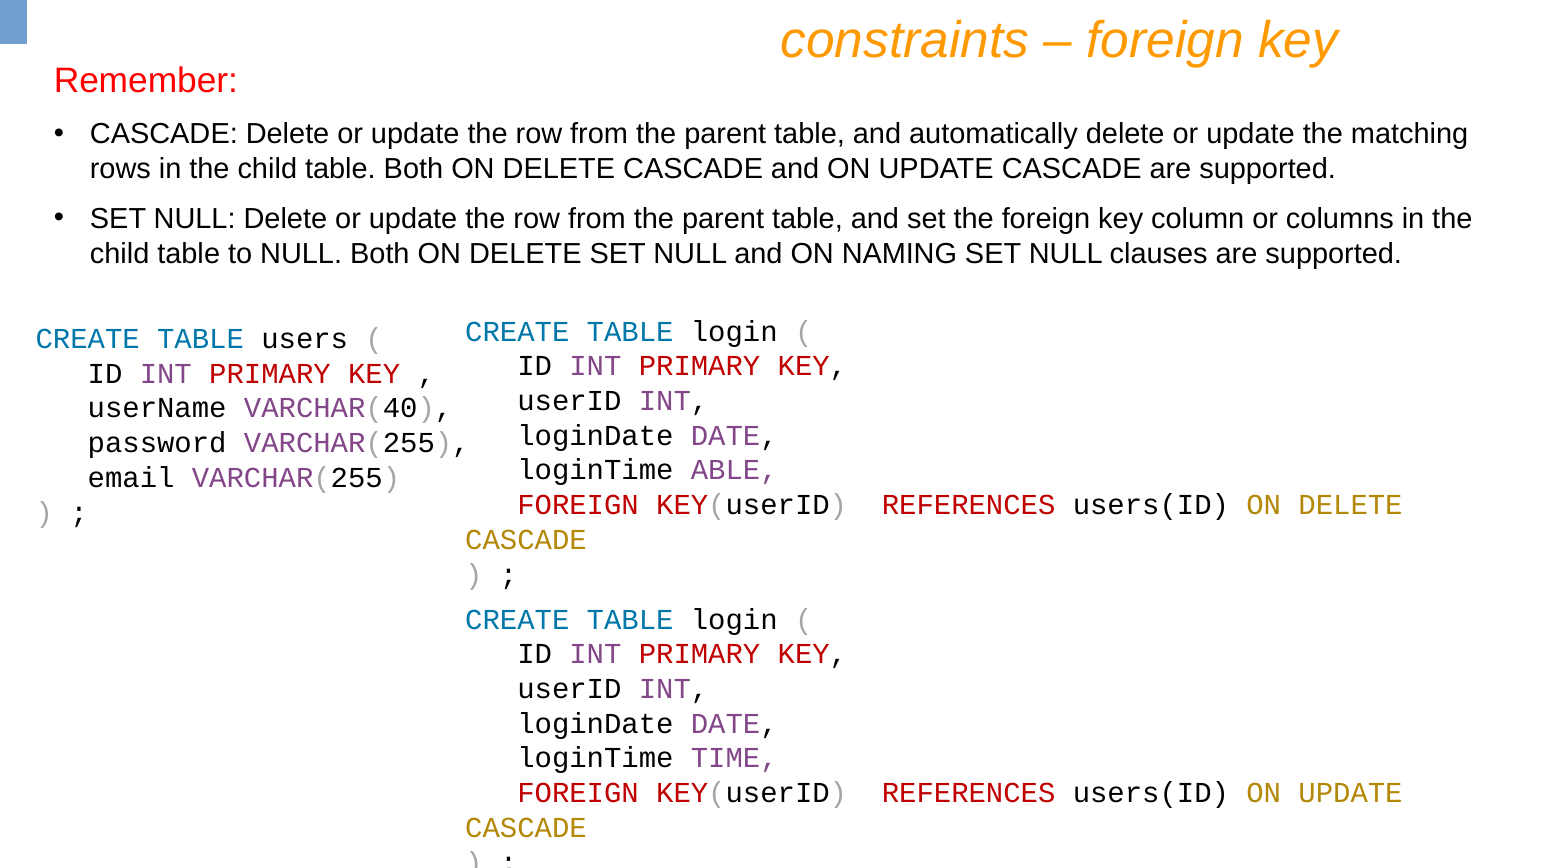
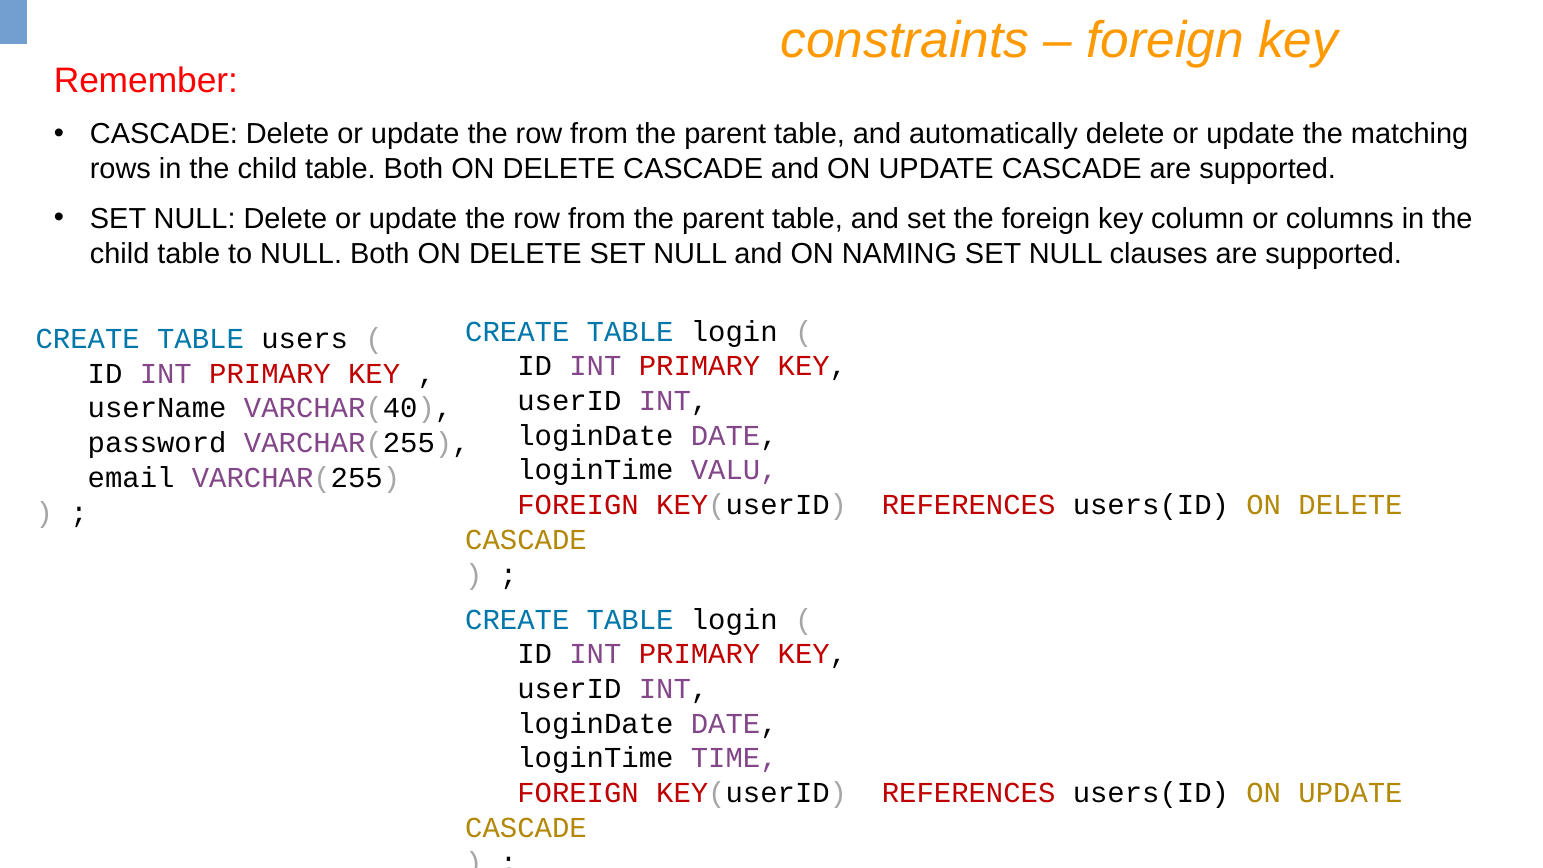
ABLE: ABLE -> VALU (734, 470)
